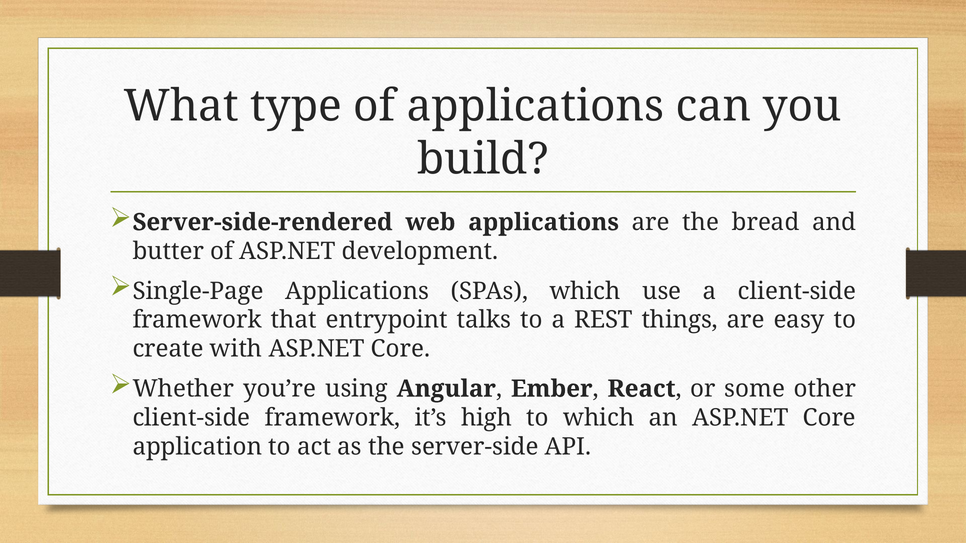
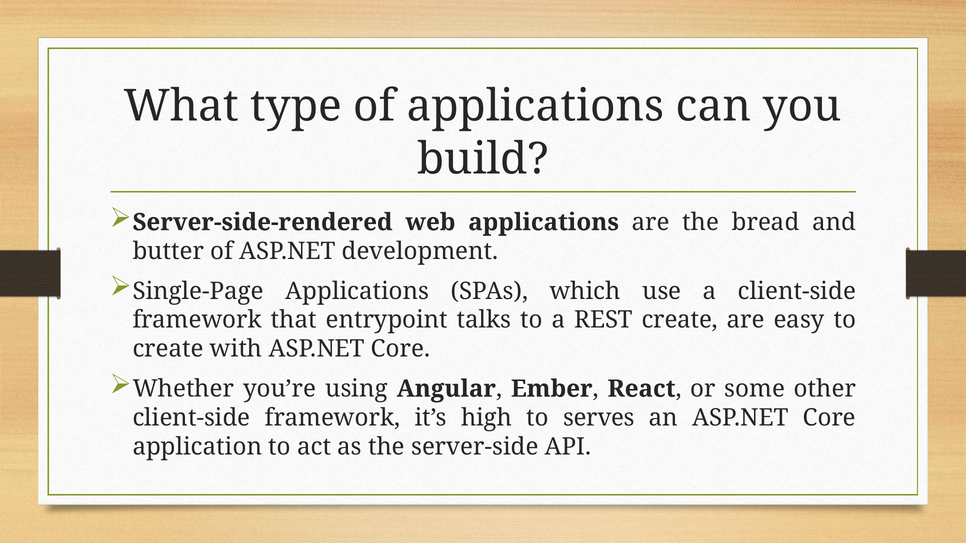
REST things: things -> create (680, 320)
to which: which -> serves (599, 418)
